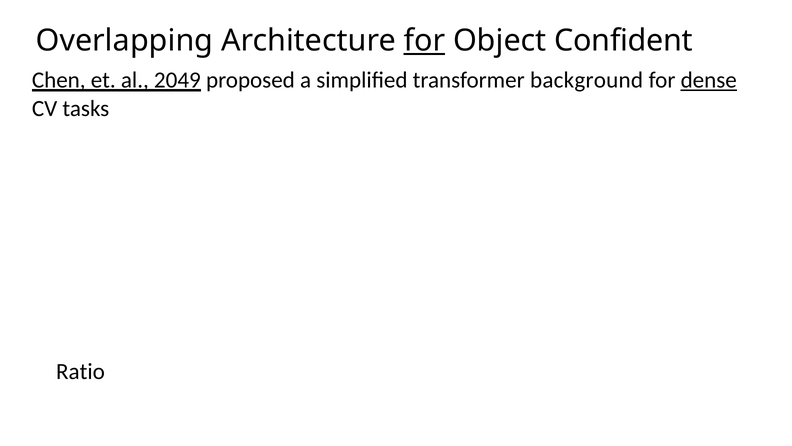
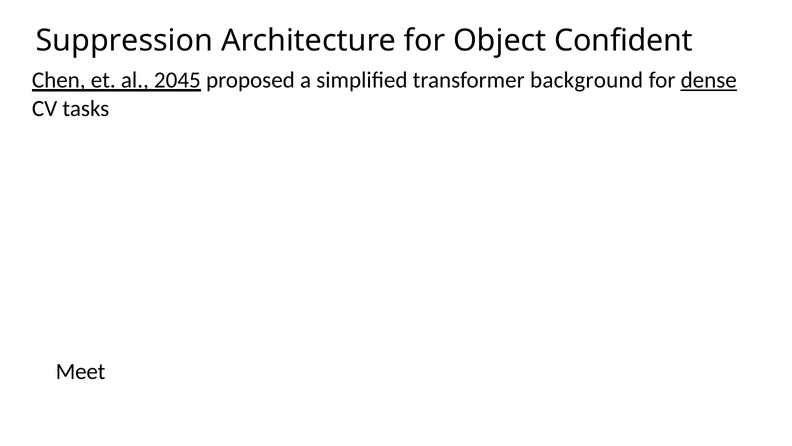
Overlapping: Overlapping -> Suppression (124, 41)
for underline: present -> none (424, 41)
2049: 2049 -> 2045 (177, 80)
Ratio: Ratio -> Meet (81, 371)
